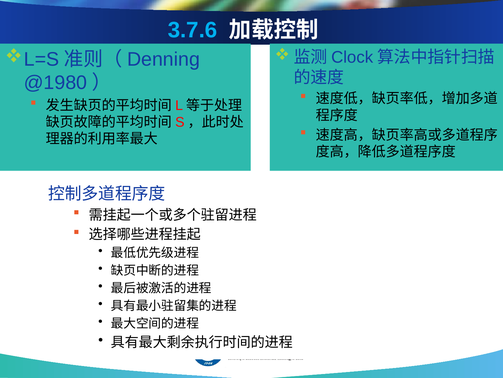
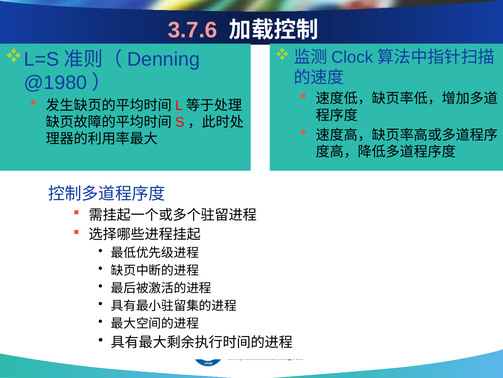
3.7.6 colour: light blue -> pink (193, 30)
